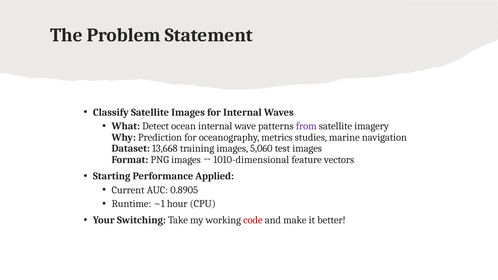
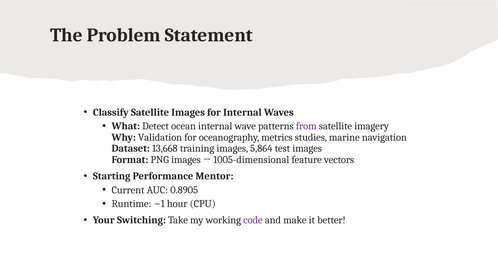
Prediction: Prediction -> Validation (160, 137)
5,060: 5,060 -> 5,864 (261, 149)
1010-dimensional: 1010-dimensional -> 1005-dimensional (251, 160)
Applied: Applied -> Mentor (214, 176)
code colour: red -> purple (253, 220)
